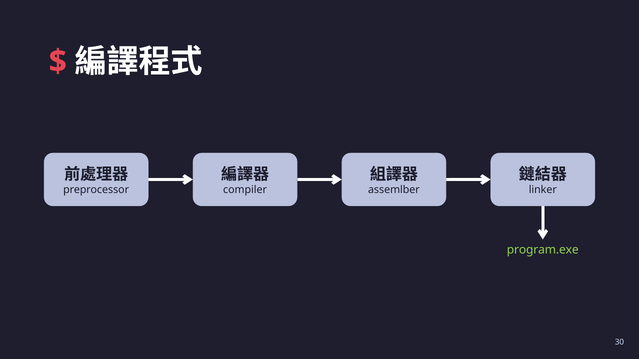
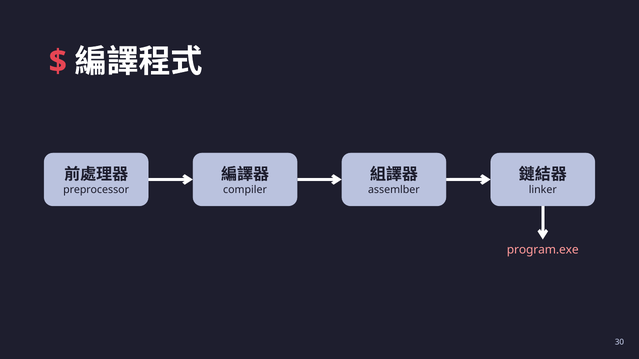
program.exe colour: light green -> pink (543, 250)
